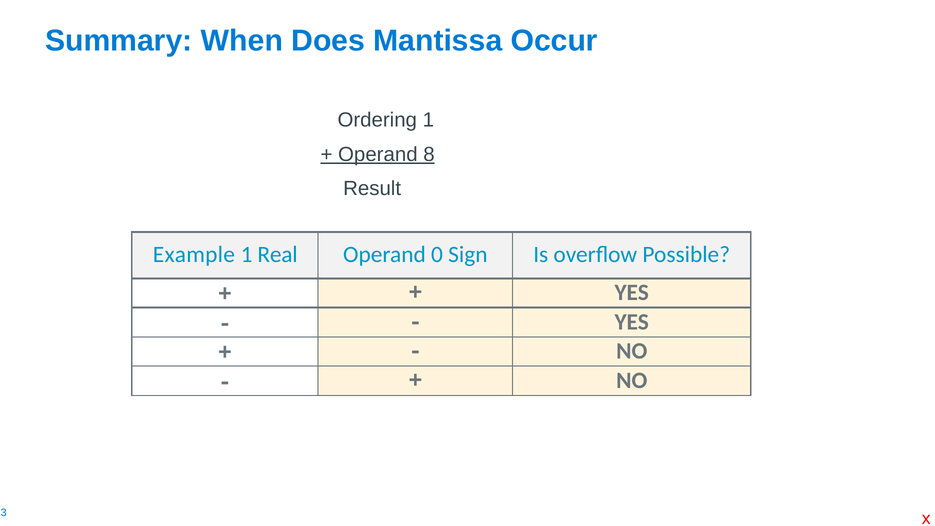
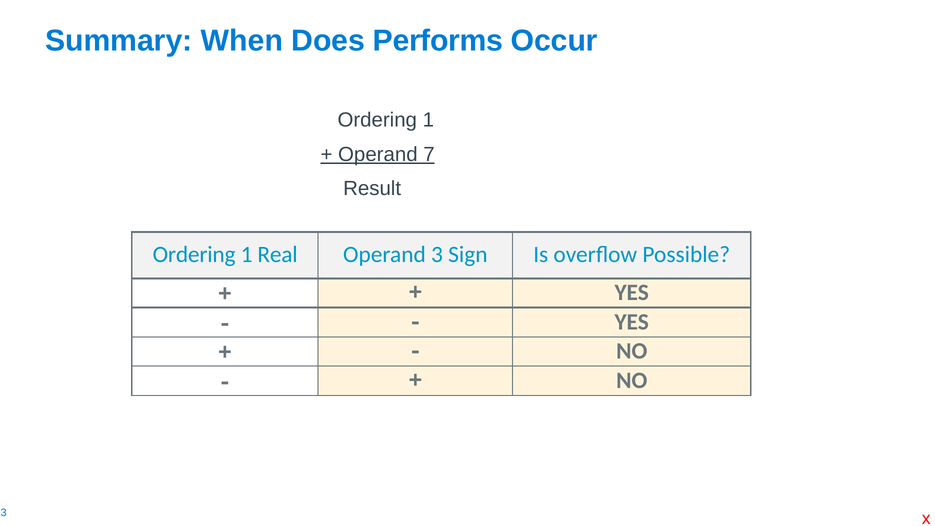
Mantissa: Mantissa -> Performs (438, 41)
8: 8 -> 7 (429, 154)
Example: Example -> Ordering (194, 255)
0: 0 -> 3 (437, 255)
